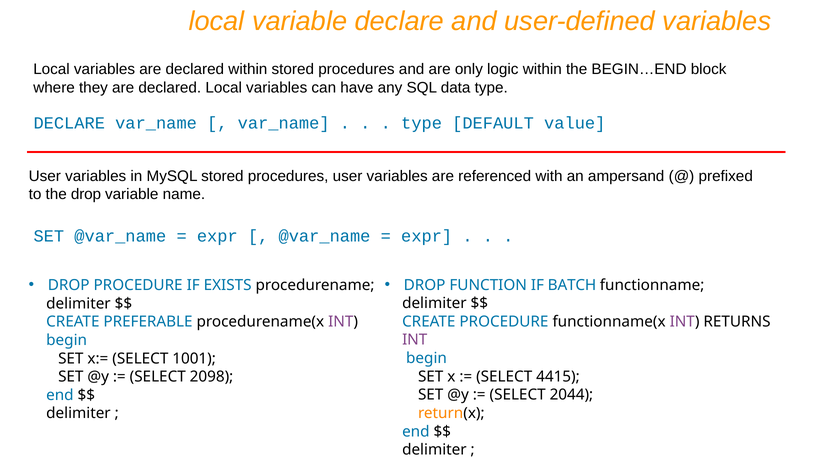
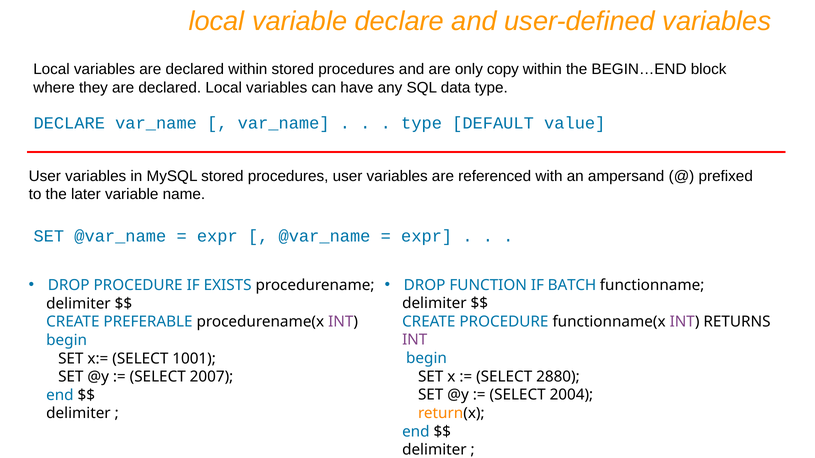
logic: logic -> copy (503, 69)
the drop: drop -> later (86, 195)
4415: 4415 -> 2880 (558, 377)
2098: 2098 -> 2007 (212, 377)
2044: 2044 -> 2004 (571, 395)
